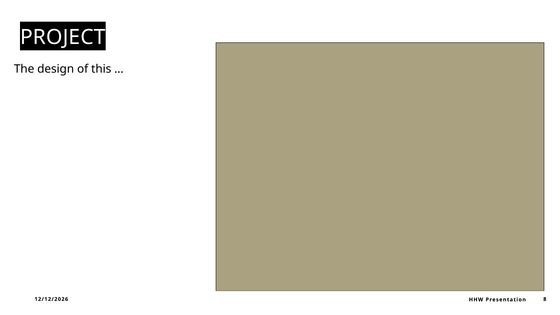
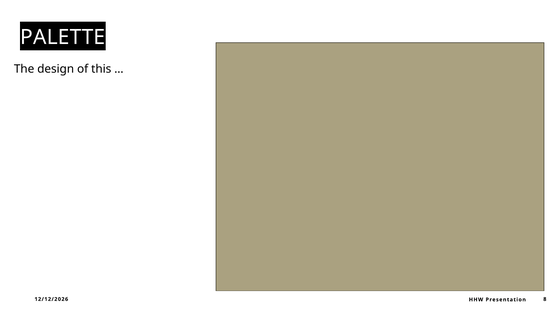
PROJECT: PROJECT -> PALETTE (63, 37)
